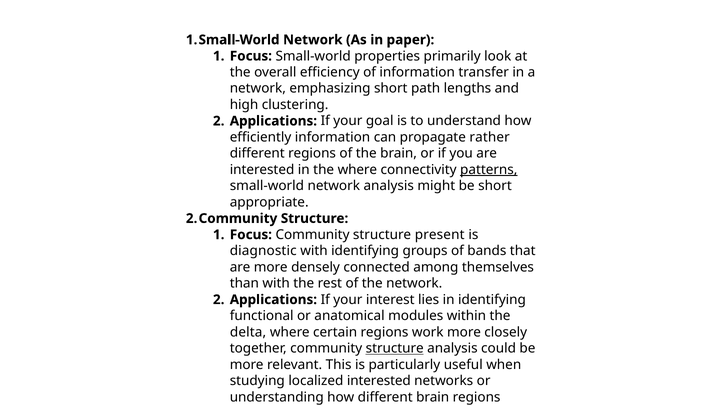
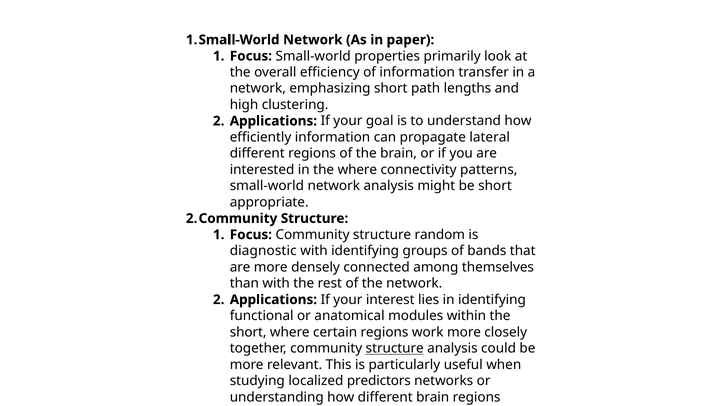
rather: rather -> lateral (490, 137)
patterns underline: present -> none (489, 170)
present: present -> random (440, 235)
delta: delta -> short (248, 332)
localized interested: interested -> predictors (379, 381)
